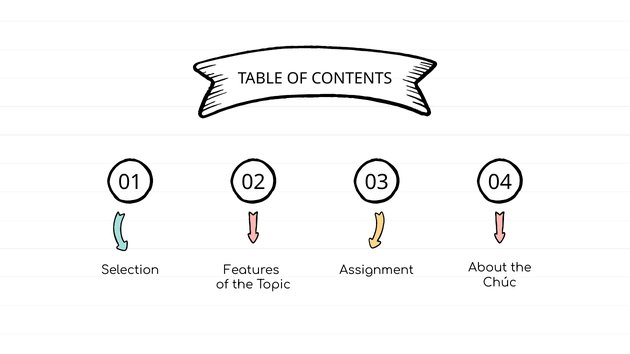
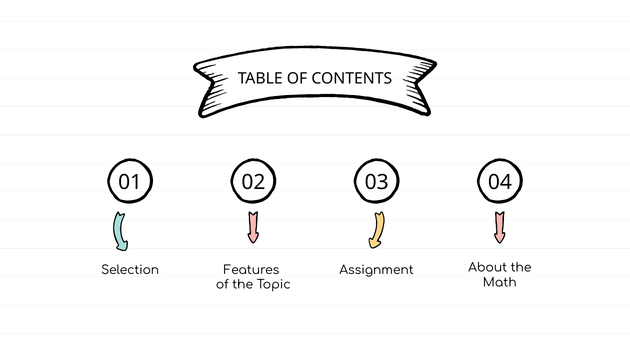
Chúc: Chúc -> Math (500, 283)
